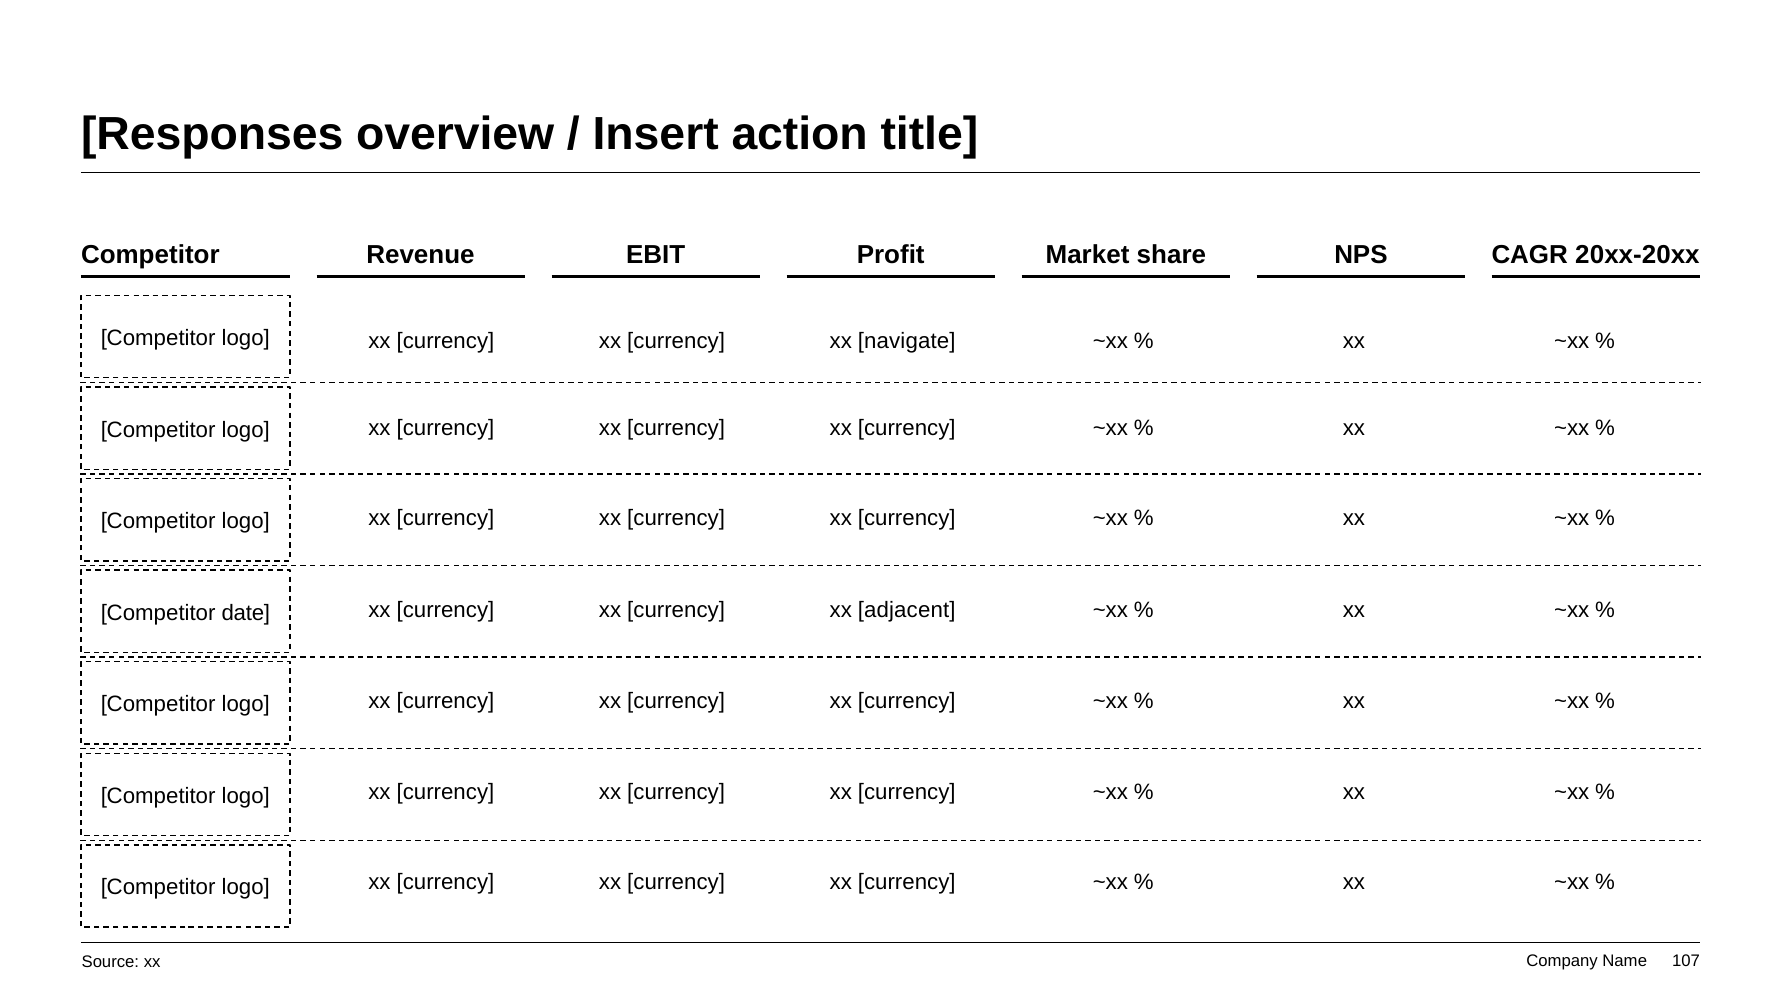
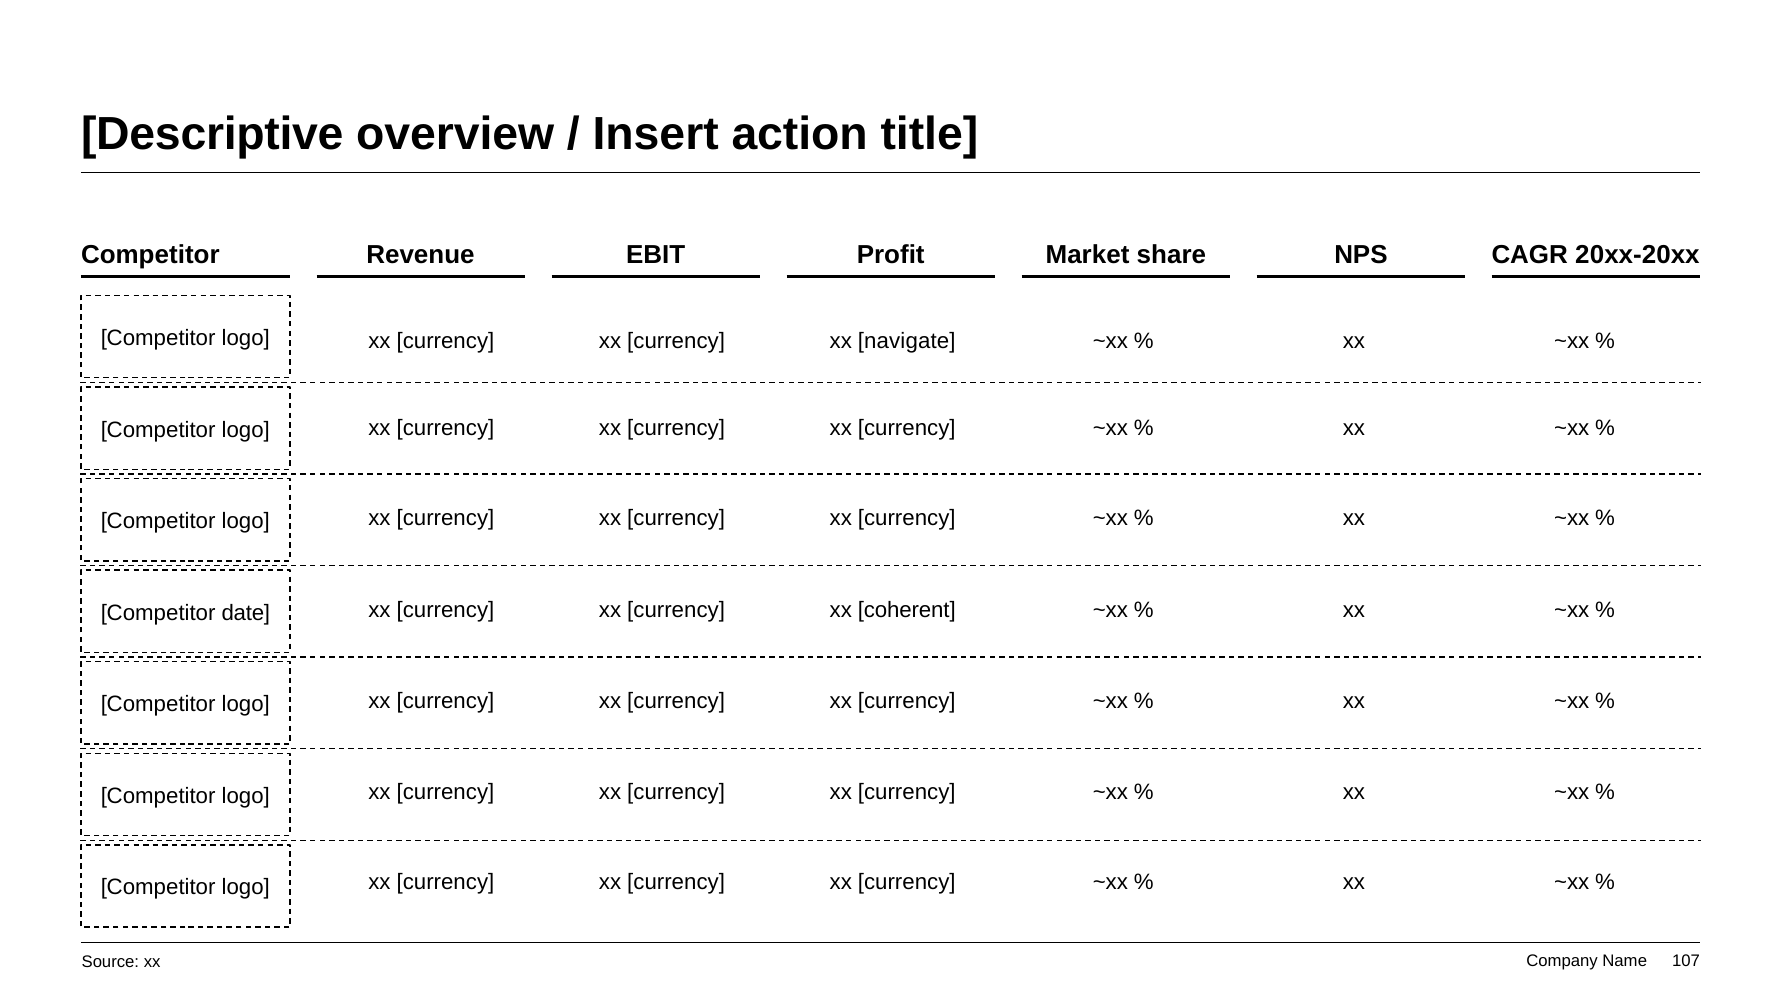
Responses: Responses -> Descriptive (212, 134)
adjacent: adjacent -> coherent (907, 610)
